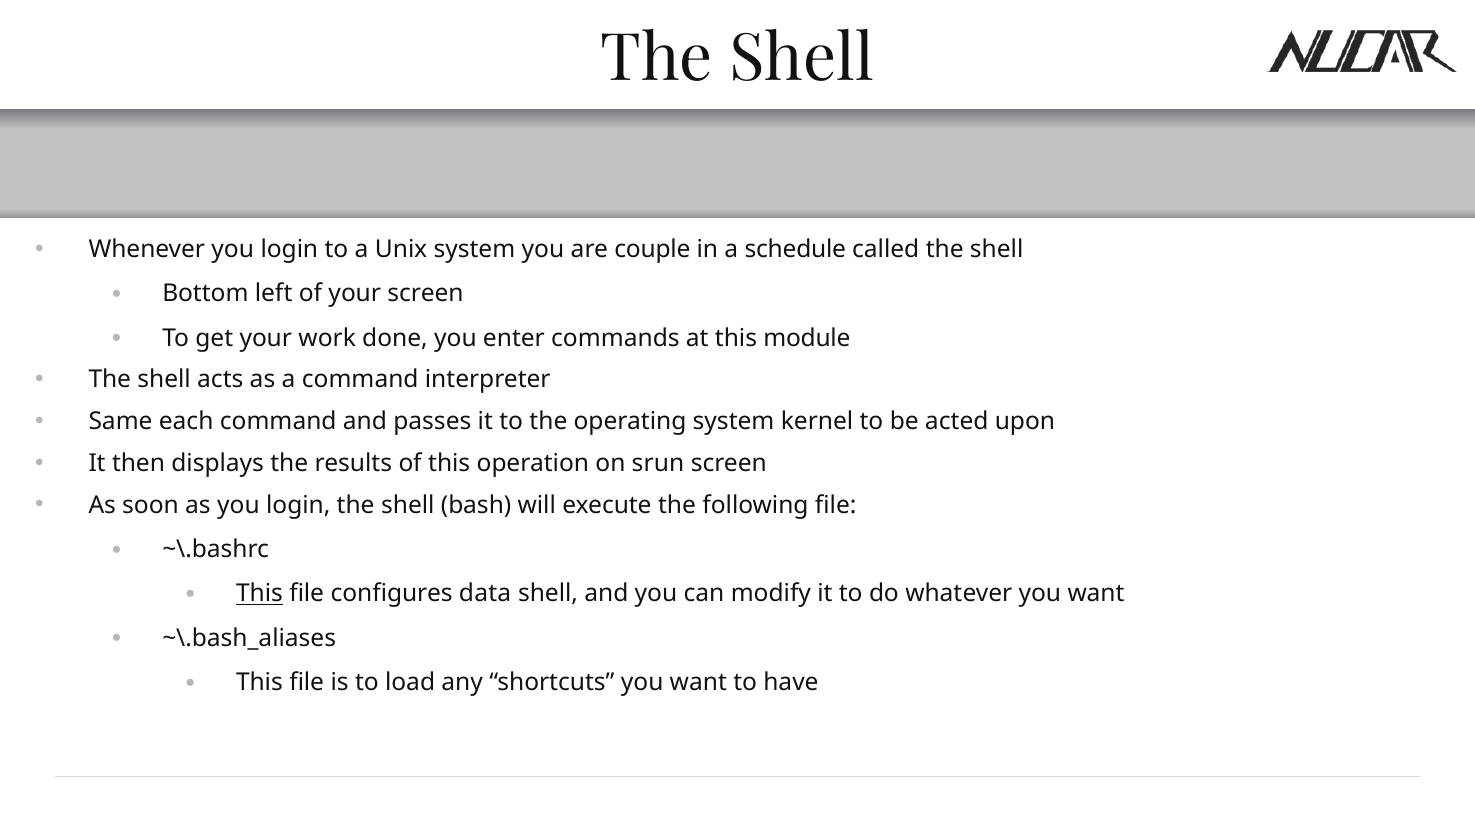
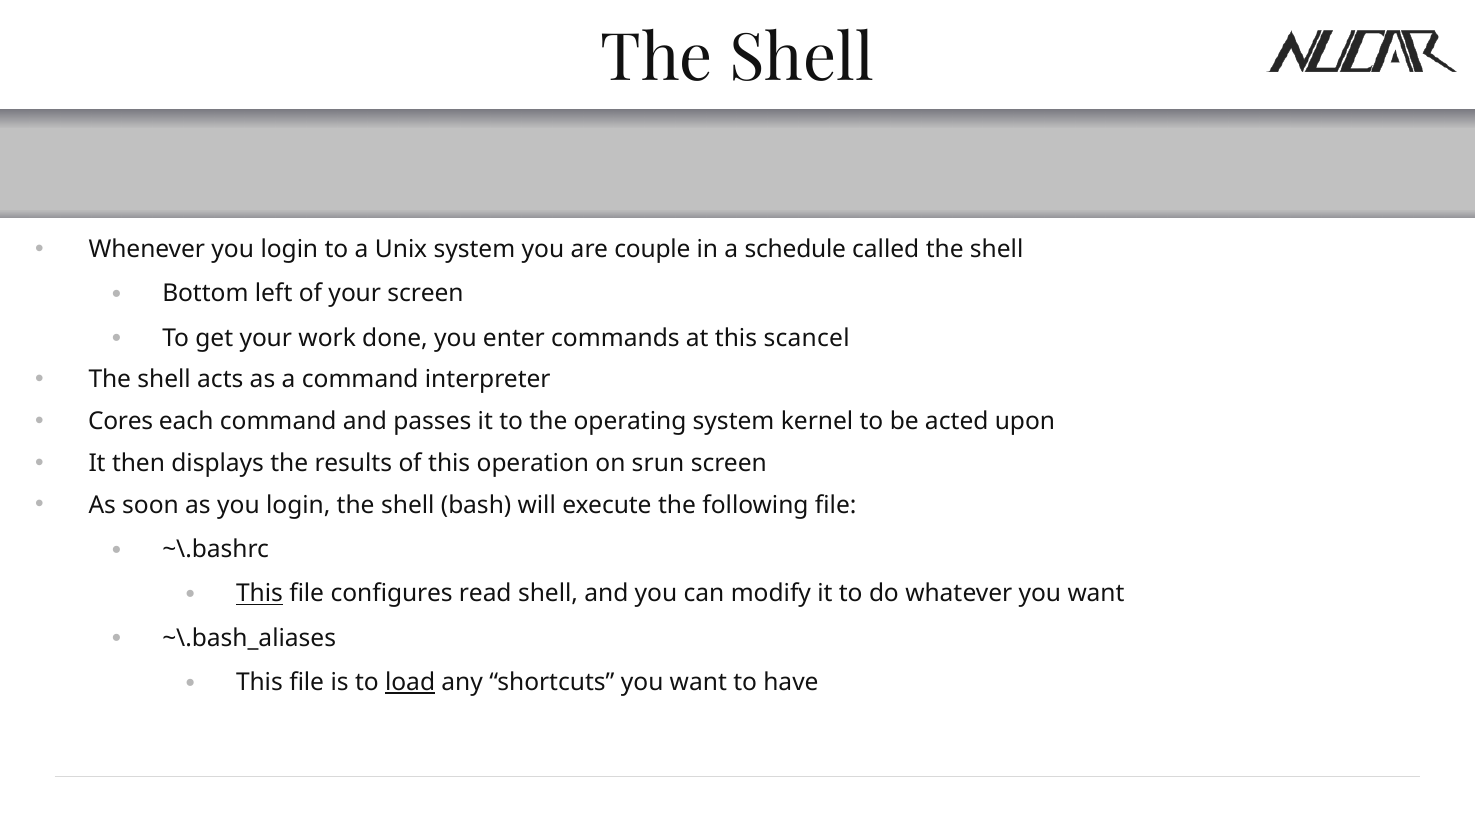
module: module -> scancel (807, 338)
Same: Same -> Cores (121, 421)
data: data -> read (485, 594)
load underline: none -> present (410, 682)
